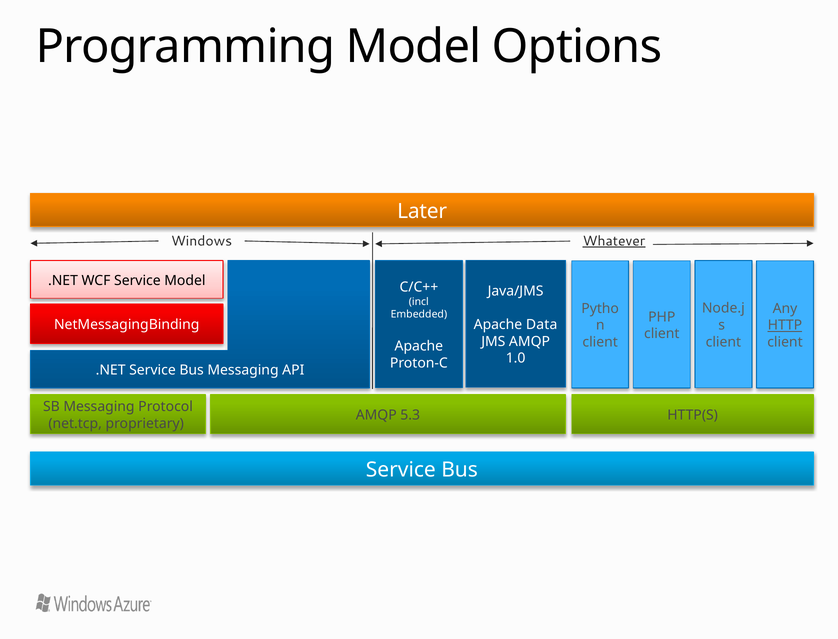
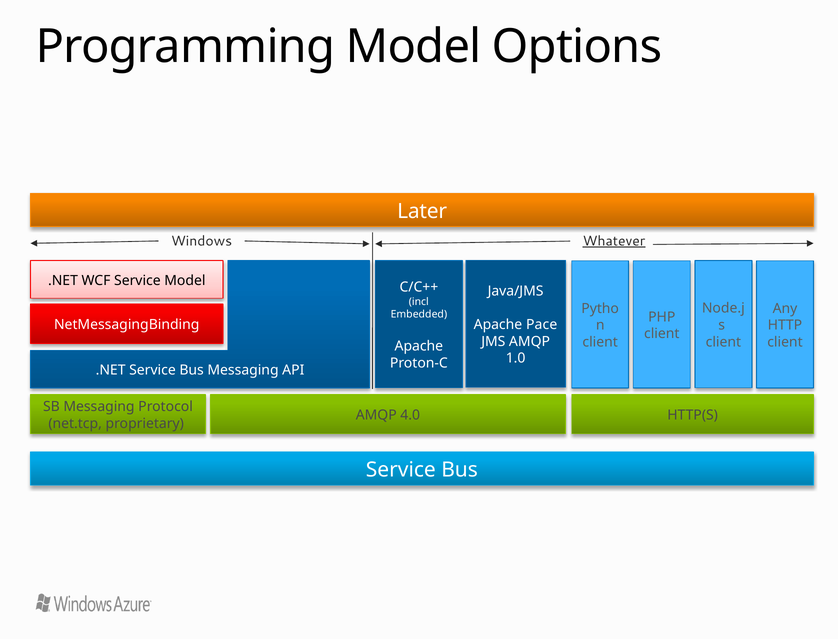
Data: Data -> Pace (542, 325)
HTTP underline: present -> none (785, 325)
5.3: 5.3 -> 4.0 (410, 415)
